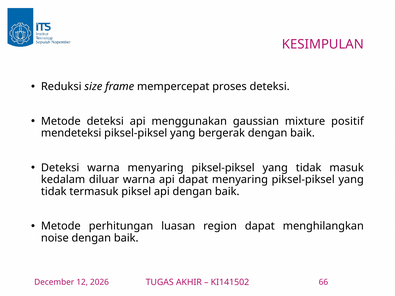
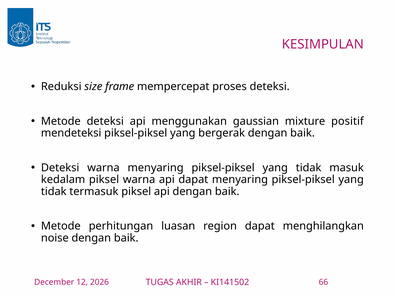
kedalam diluar: diluar -> piksel (104, 180)
